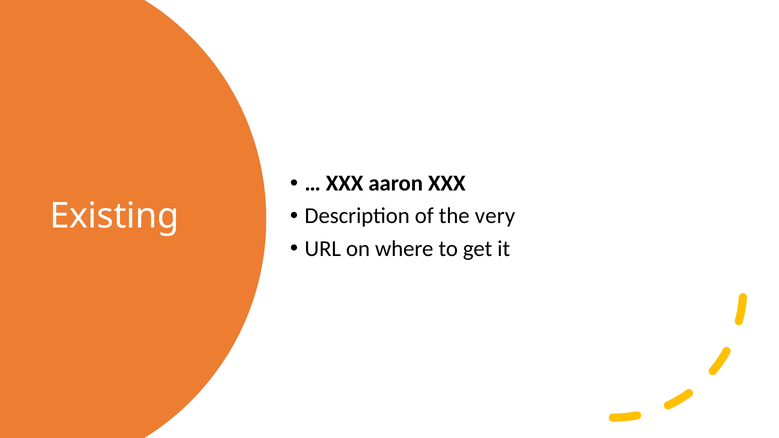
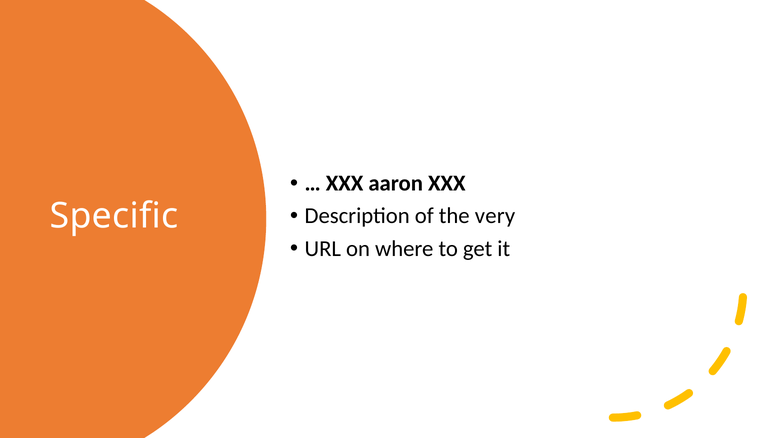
Existing: Existing -> Specific (114, 216)
